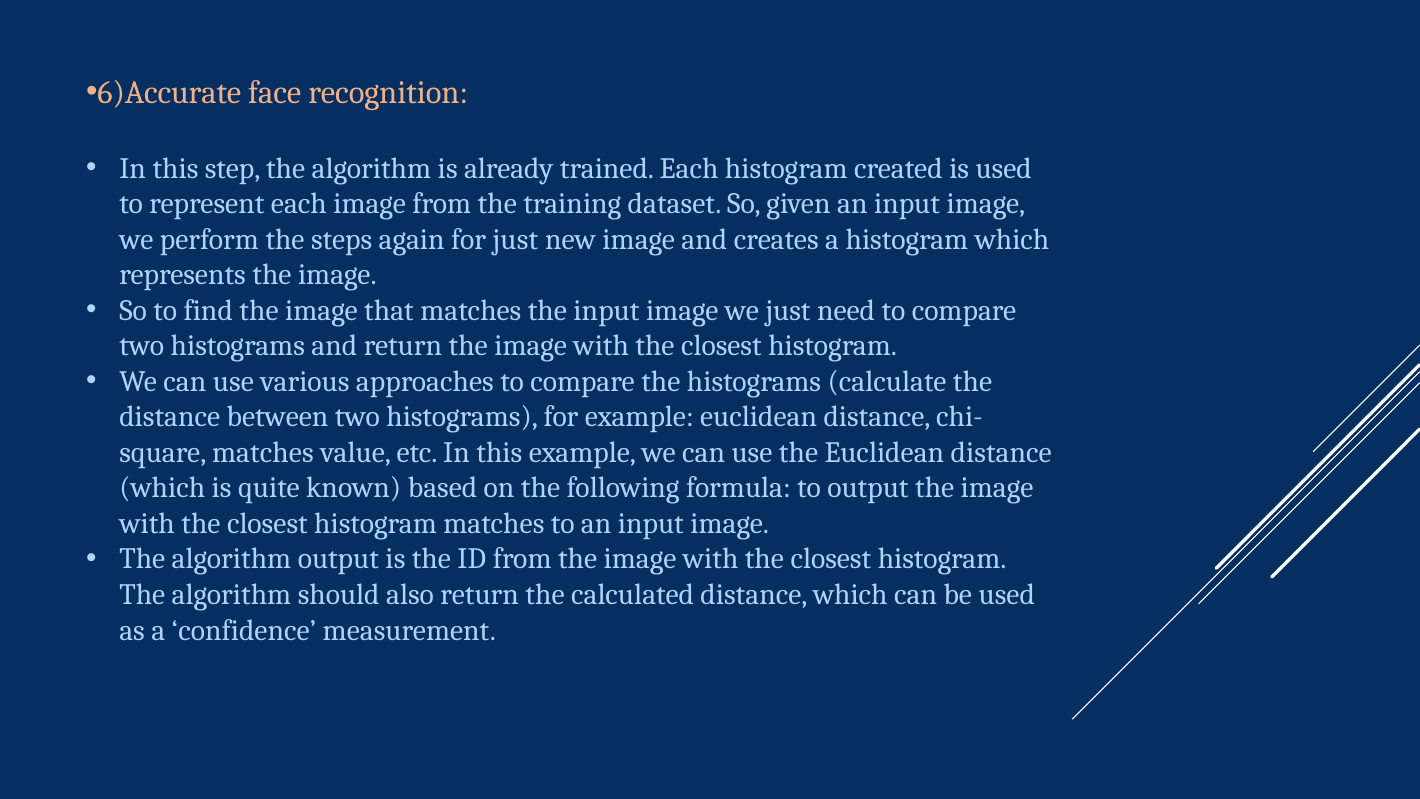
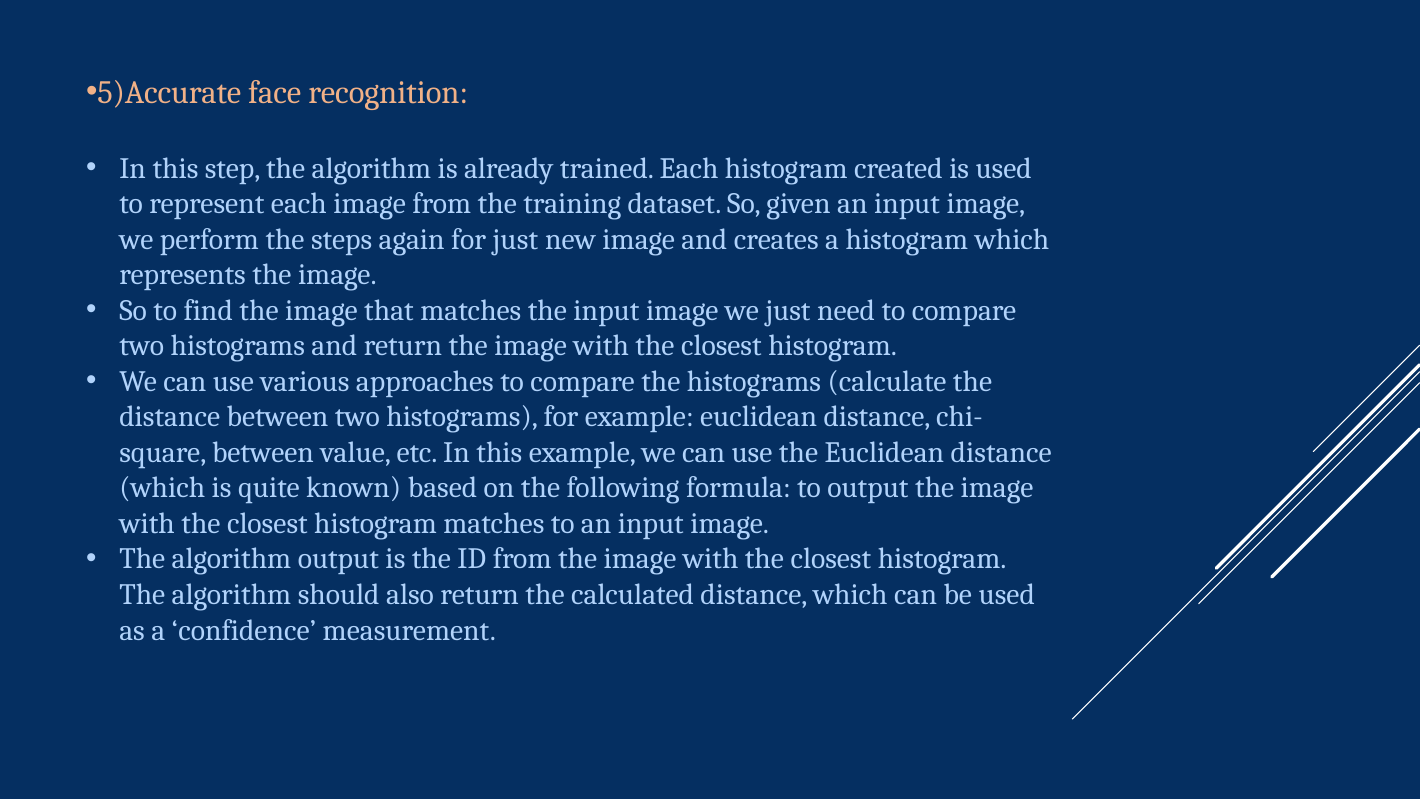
6)Accurate: 6)Accurate -> 5)Accurate (169, 92)
matches: matches -> between (263, 452)
